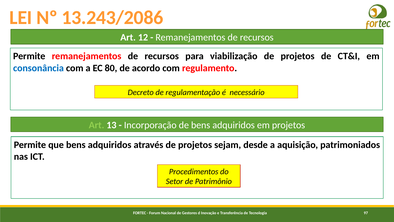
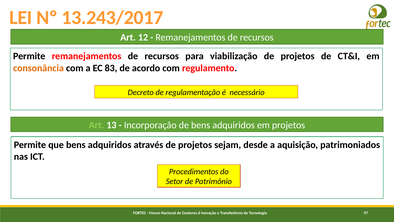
13.243/2086: 13.243/2086 -> 13.243/2017 (112, 18)
consonância colour: blue -> orange (38, 68)
80: 80 -> 83 (111, 68)
